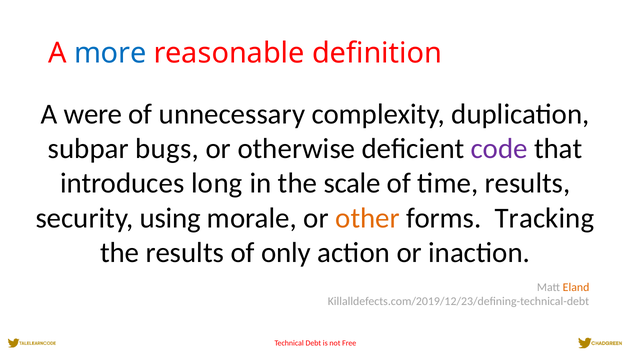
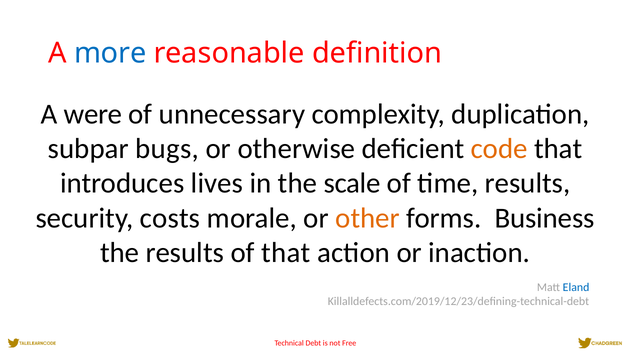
code colour: purple -> orange (499, 149)
long: long -> lives (217, 183)
using: using -> costs (170, 218)
Tracking: Tracking -> Business (545, 218)
of only: only -> that (286, 253)
Eland colour: orange -> blue (576, 287)
